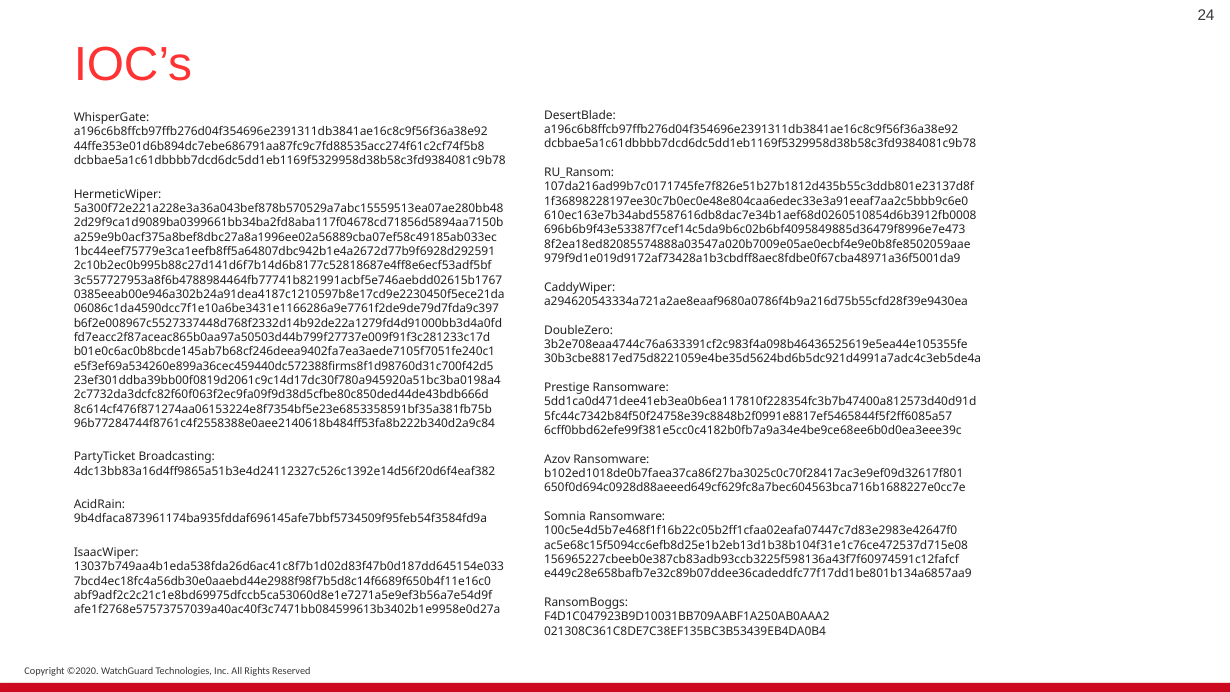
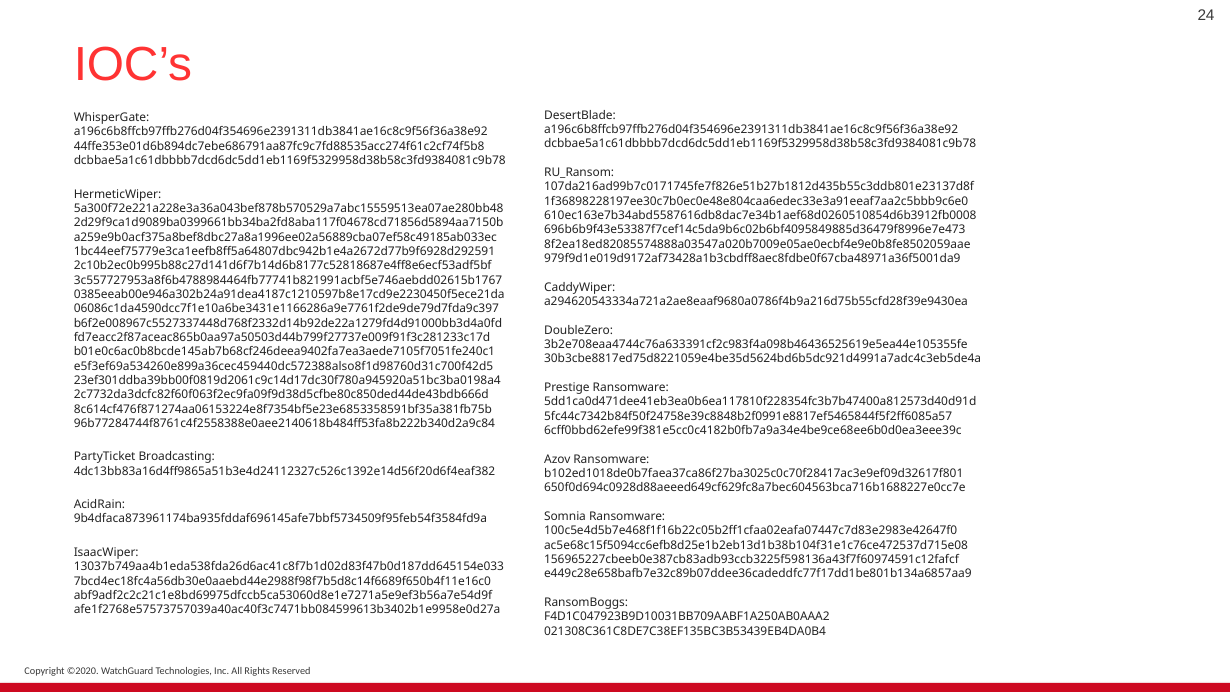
e5f3ef69a534260e899a36cec459440dc572388firms8f1d98760d31c700f42d5: e5f3ef69a534260e899a36cec459440dc572388firms8f1d98760d31c700f42d5 -> e5f3ef69a534260e899a36cec459440dc572388also8f1d98760d31c700f42d5 (284, 366)
